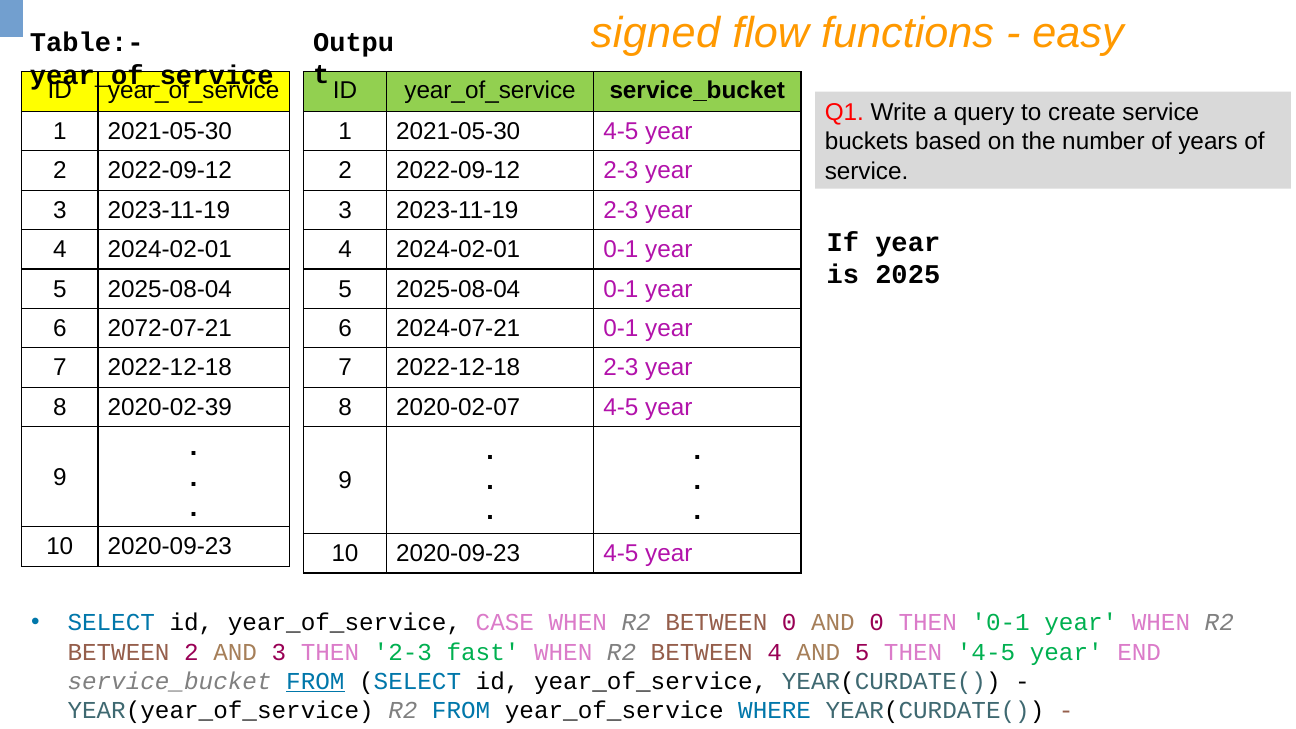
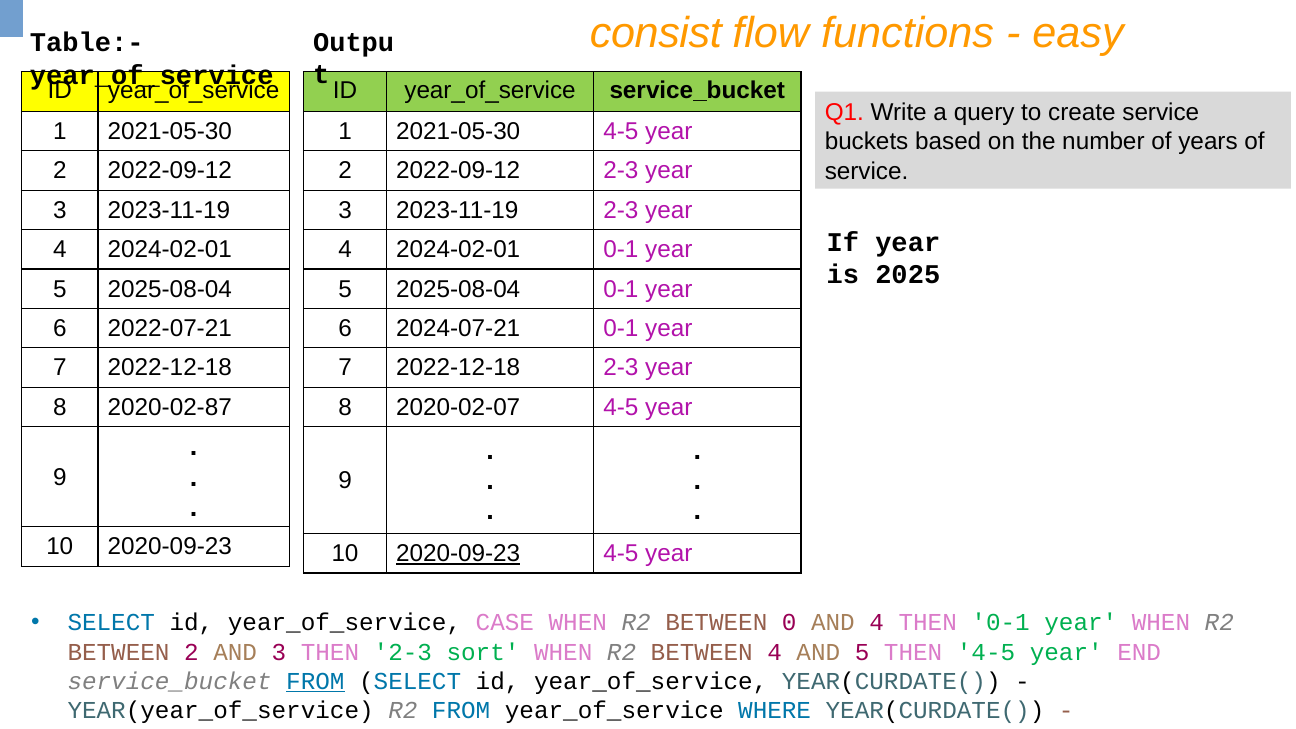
signed: signed -> consist (656, 34)
2072-07-21: 2072-07-21 -> 2022-07-21 (170, 329)
2020-02-39: 2020-02-39 -> 2020-02-87 (170, 407)
2020-09-23 underline: none -> present (458, 554)
AND 0: 0 -> 4 (877, 623)
fast: fast -> sort (483, 652)
